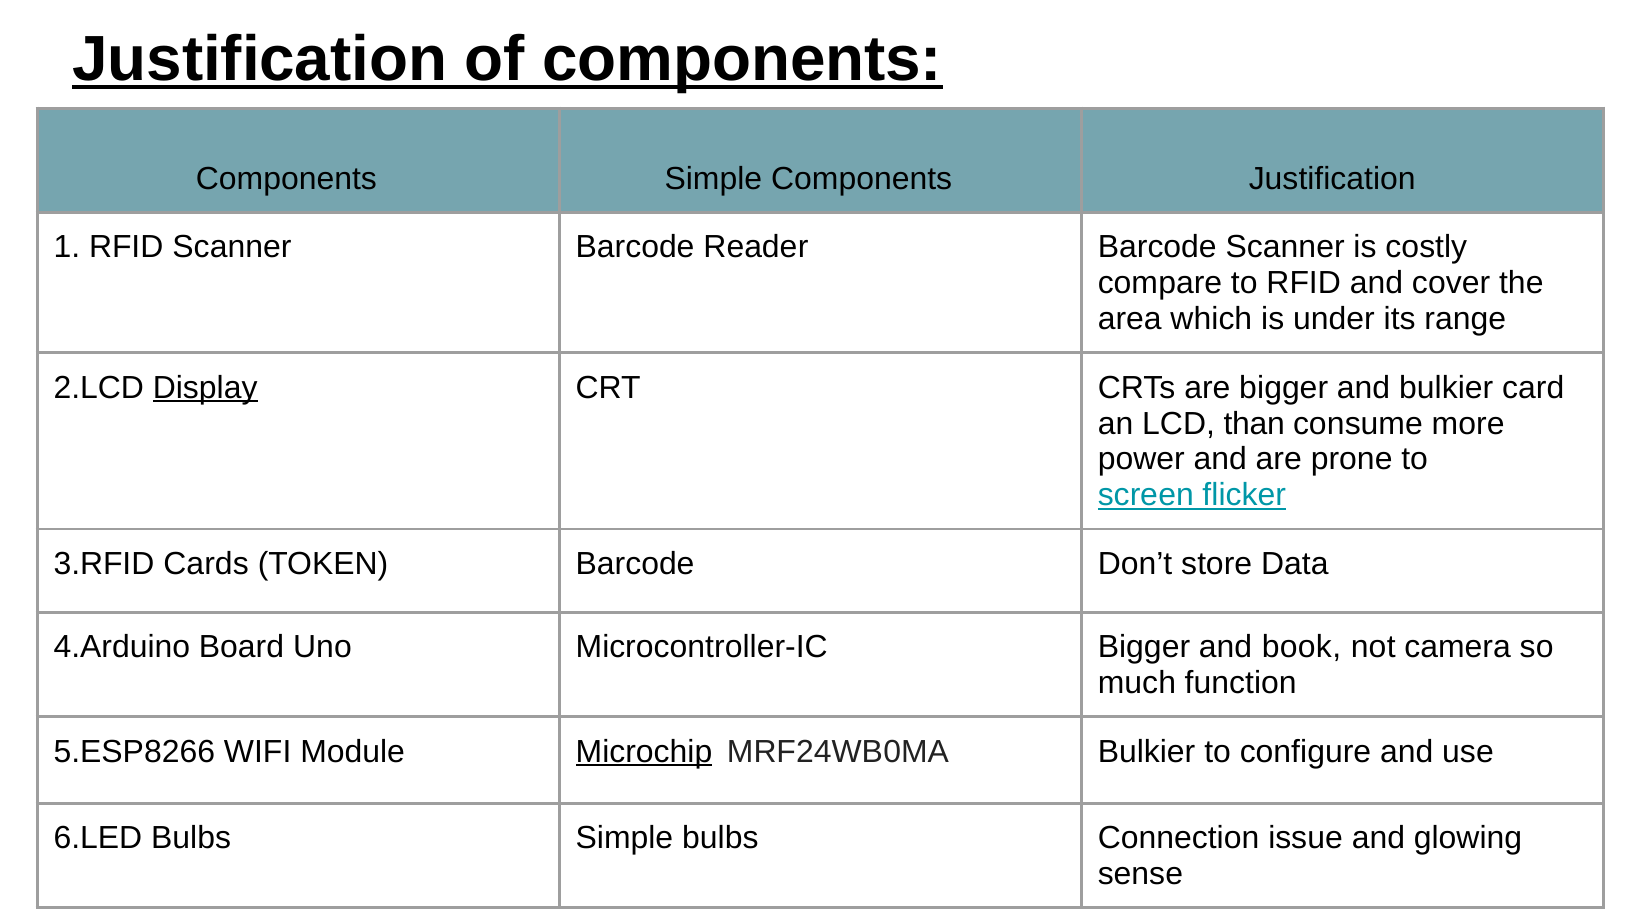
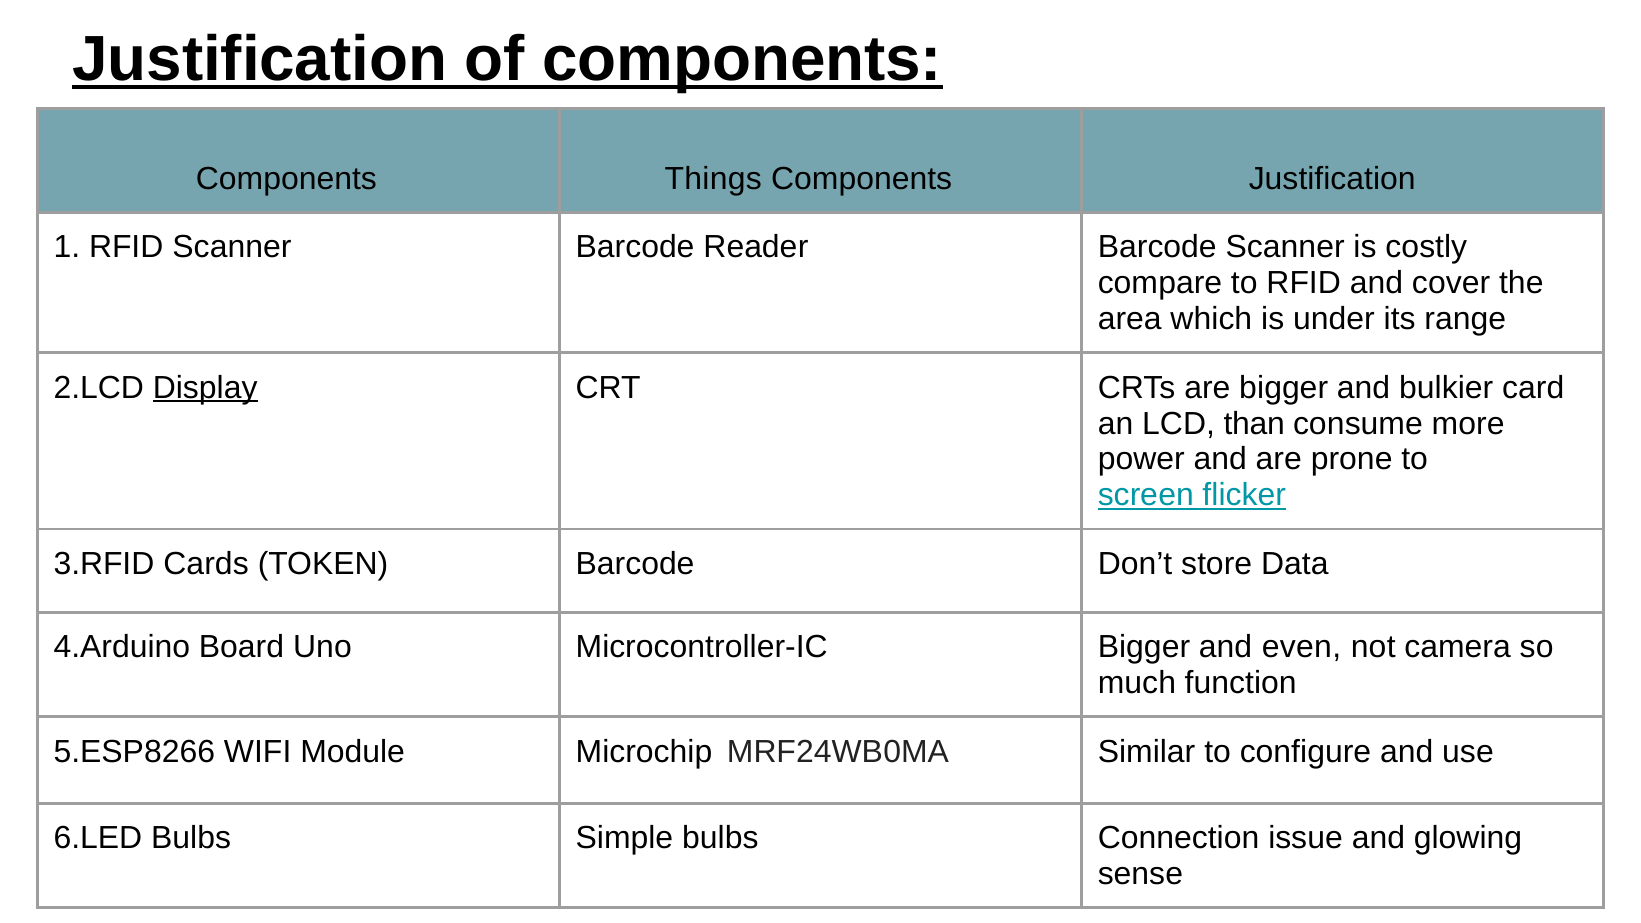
Components Simple: Simple -> Things (713, 179)
book: book -> even (1301, 647)
Microchip underline: present -> none (644, 752)
MRF24WB0MA Bulkier: Bulkier -> Similar (1147, 752)
